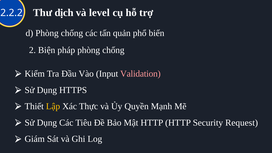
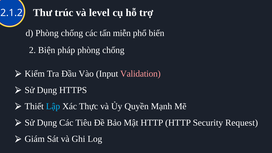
dịch: dịch -> trúc (64, 13)
2.2.2: 2.2.2 -> 2.1.2 (11, 13)
quản: quản -> miễn (122, 33)
Lập colour: yellow -> light blue (53, 106)
